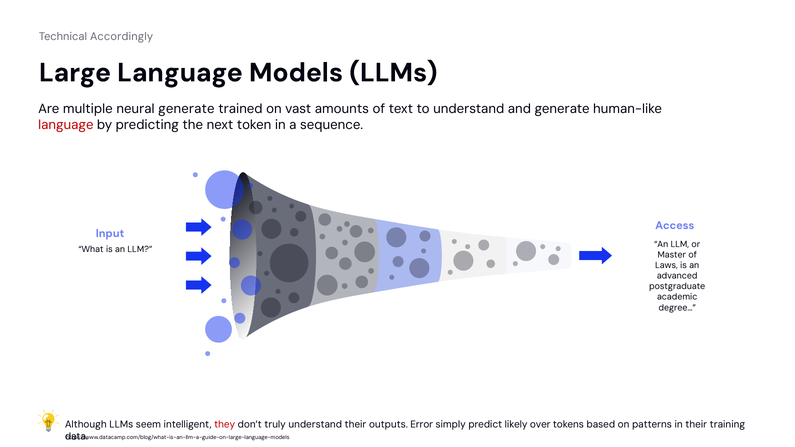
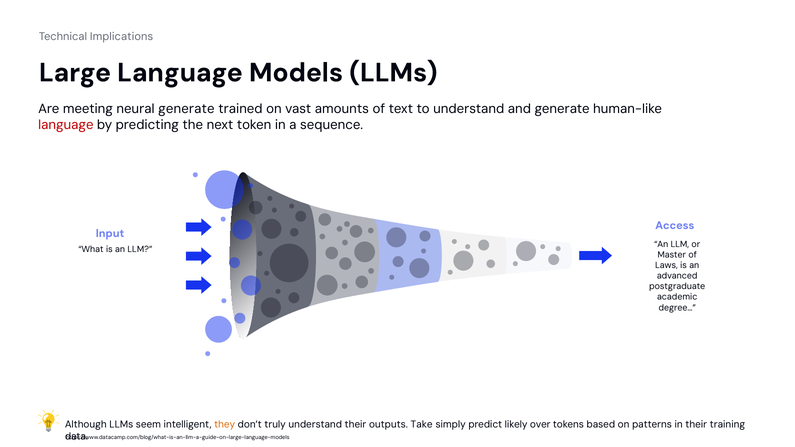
Accordingly: Accordingly -> Implications (122, 37)
multiple: multiple -> meeting (88, 109)
they colour: red -> orange (225, 425)
Error: Error -> Take (422, 425)
